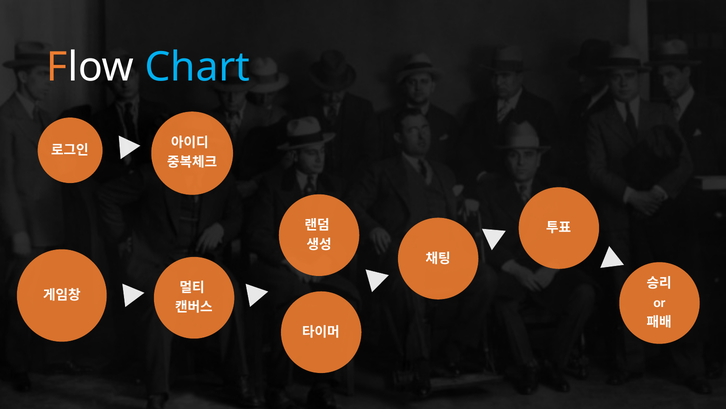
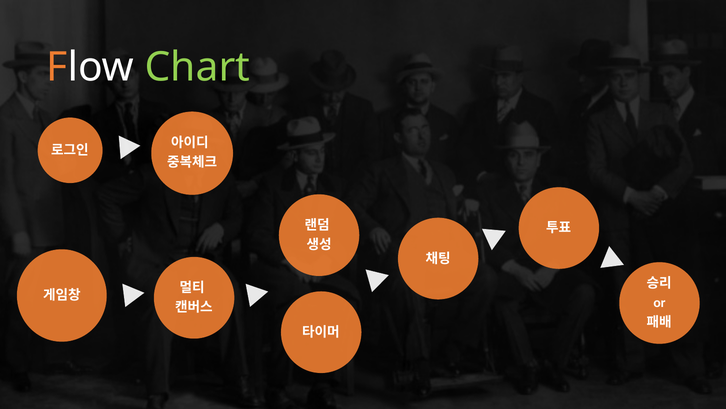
Chart colour: light blue -> light green (197, 67)
